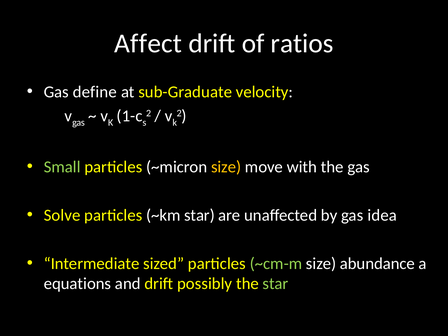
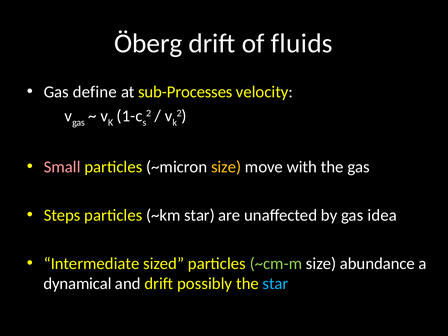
Affect: Affect -> Öberg (148, 43)
ratios: ratios -> fluids (302, 43)
sub-Graduate: sub-Graduate -> sub-Processes (185, 92)
Small colour: light green -> pink (62, 167)
Solve: Solve -> Steps (62, 215)
equations: equations -> dynamical (78, 284)
star colour: light green -> light blue (276, 284)
